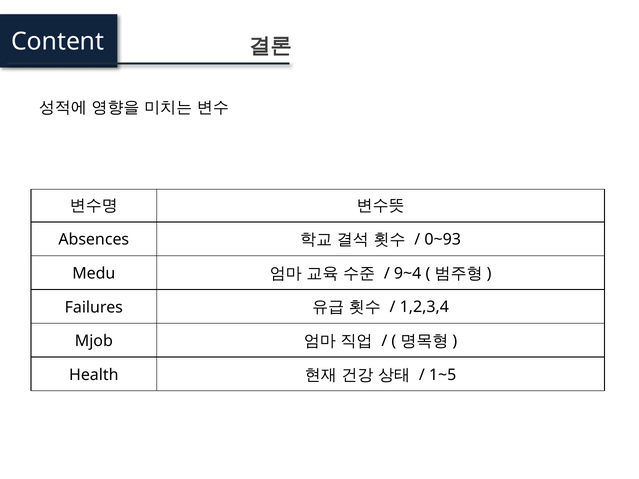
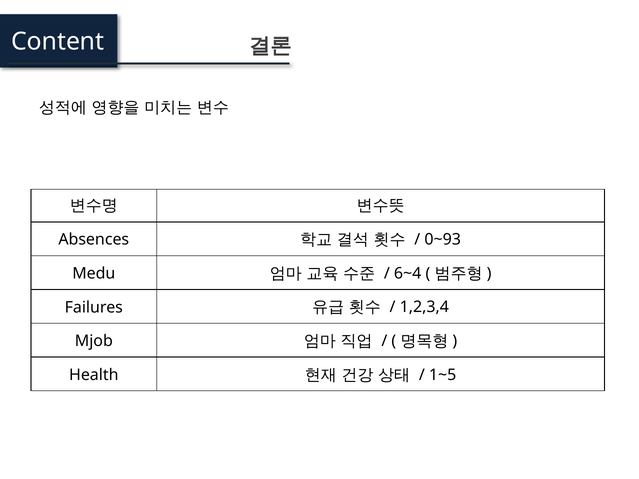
9~4: 9~4 -> 6~4 (408, 274)
